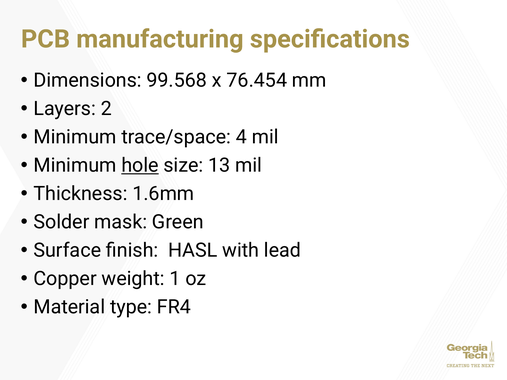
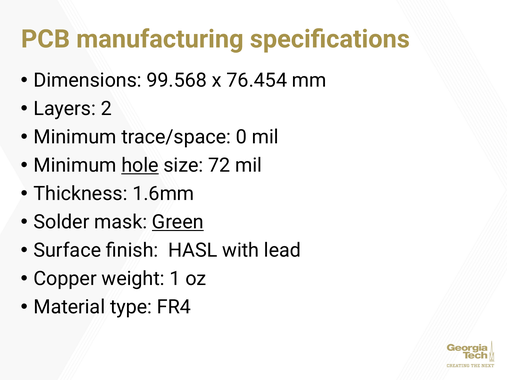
4: 4 -> 0 (241, 137)
13: 13 -> 72 (219, 165)
Green underline: none -> present (178, 222)
